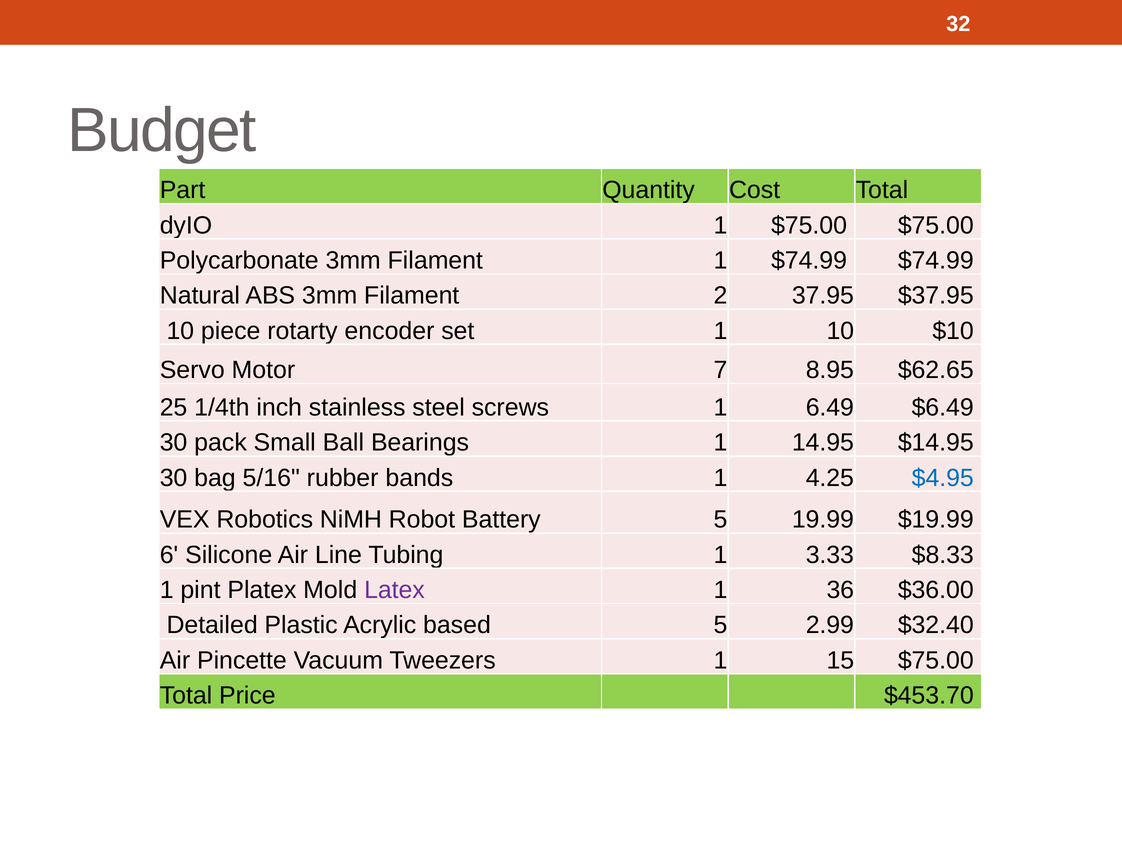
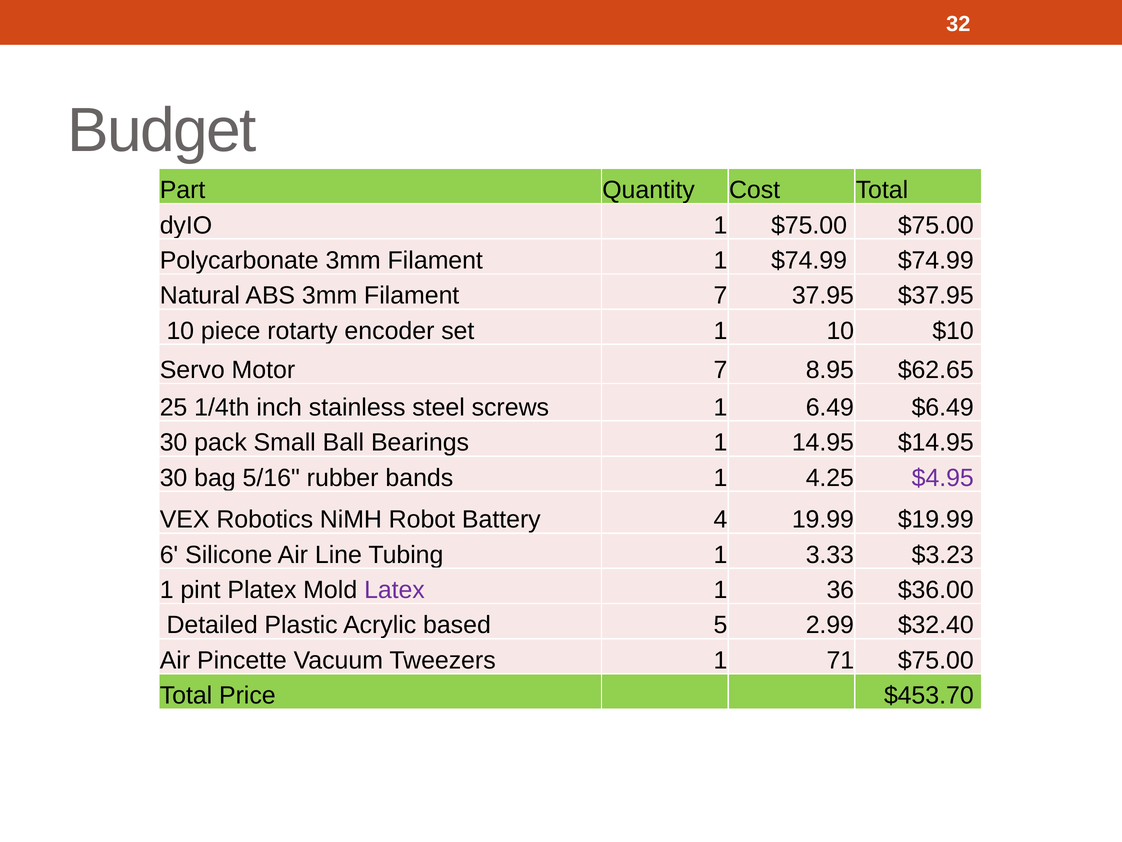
Filament 2: 2 -> 7 (721, 295)
$4.95 colour: blue -> purple (943, 478)
Battery 5: 5 -> 4 (721, 519)
$8.33: $8.33 -> $3.23 (943, 555)
15: 15 -> 71 (840, 660)
